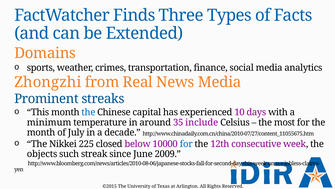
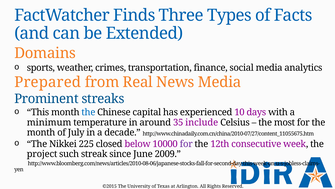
Zhongzhi: Zhongzhi -> Prepared (48, 82)
for colour: blue -> purple (186, 144)
objects: objects -> project (42, 154)
